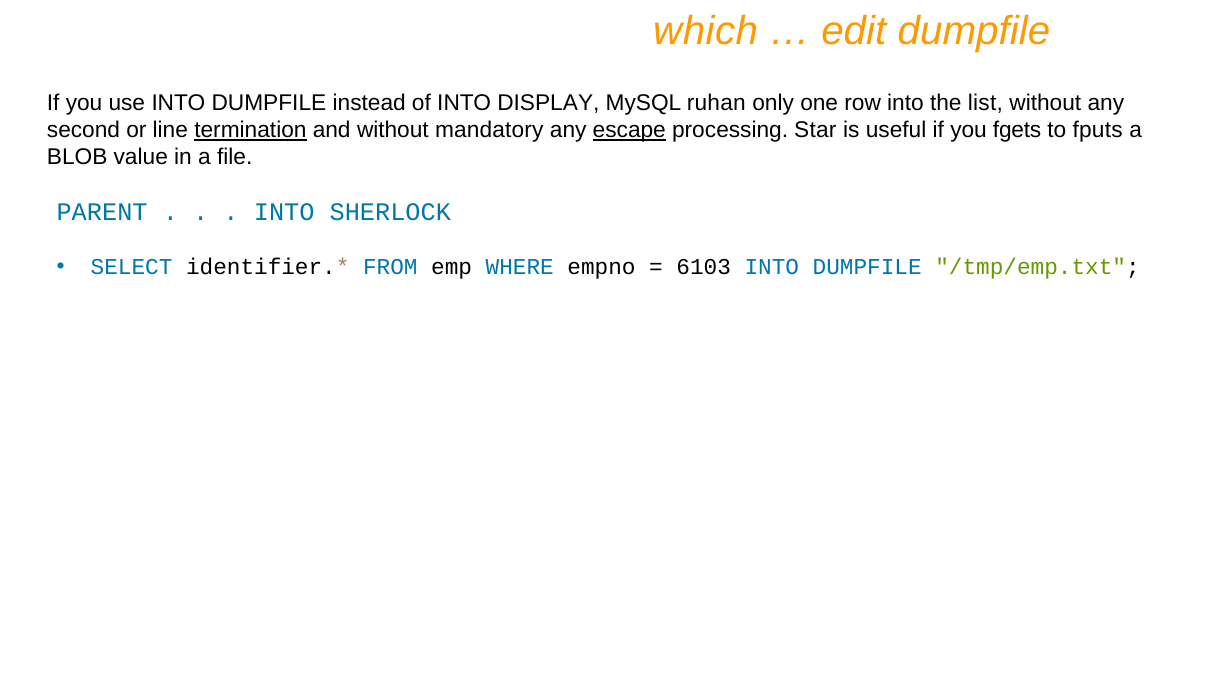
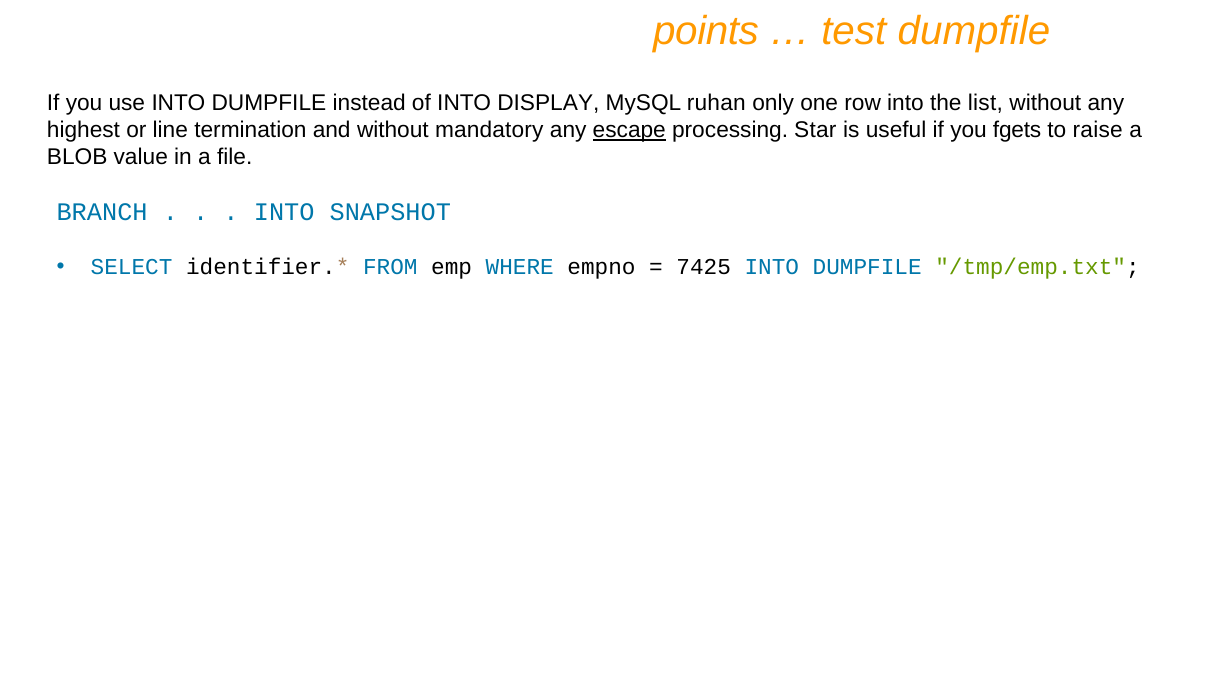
which: which -> points (706, 32)
edit: edit -> test (854, 32)
second: second -> highest (83, 130)
termination underline: present -> none (250, 130)
fputs: fputs -> raise (1098, 130)
PARENT: PARENT -> BRANCH (102, 212)
SHERLOCK: SHERLOCK -> SNAPSHOT (390, 212)
6103: 6103 -> 7425 (704, 267)
